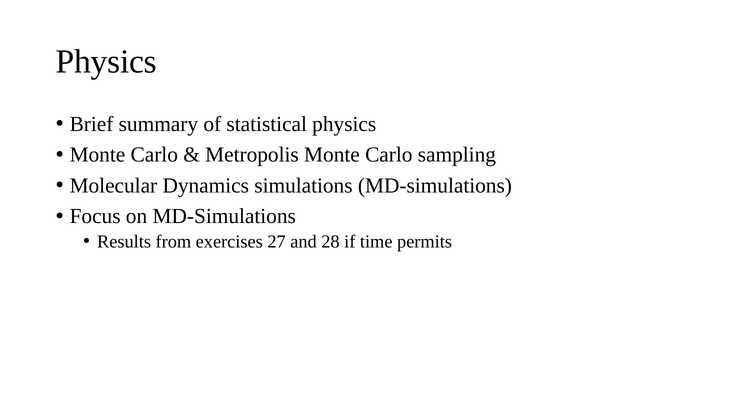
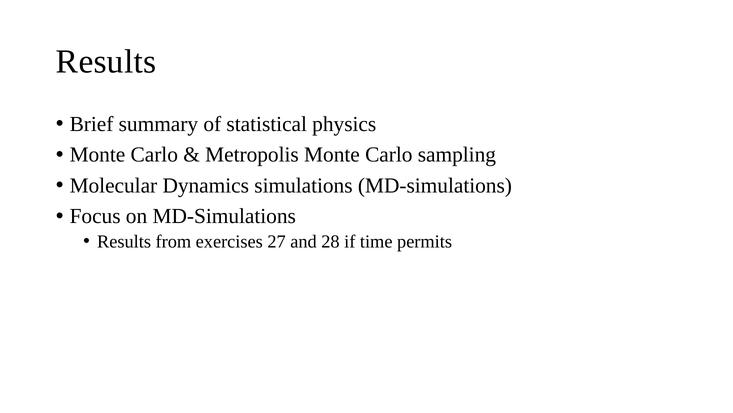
Physics: Physics -> Results (106, 62)
